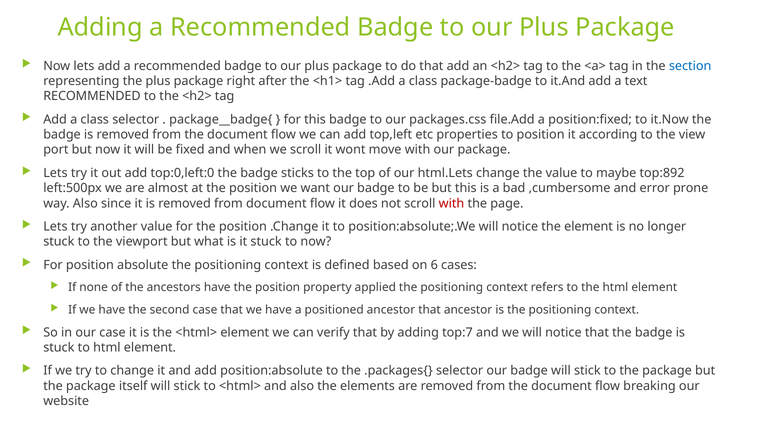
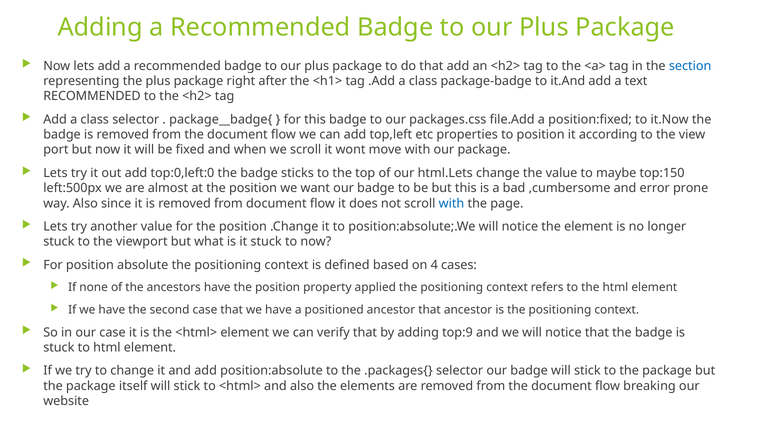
top:892: top:892 -> top:150 (662, 173)
with colour: red -> blue (452, 203)
6: 6 -> 4 (434, 265)
top:7: top:7 -> top:9 (457, 332)
